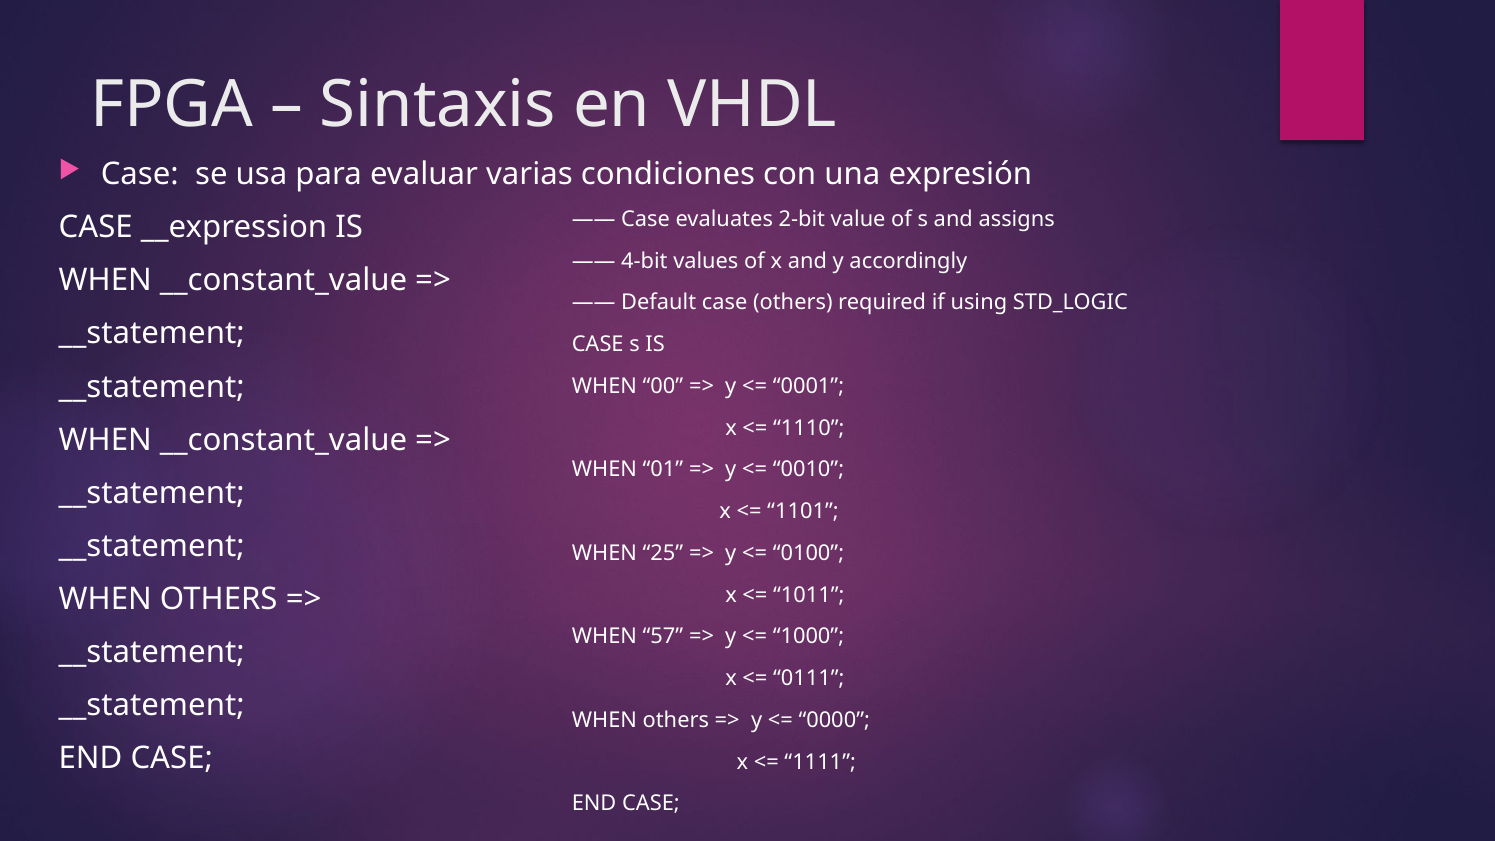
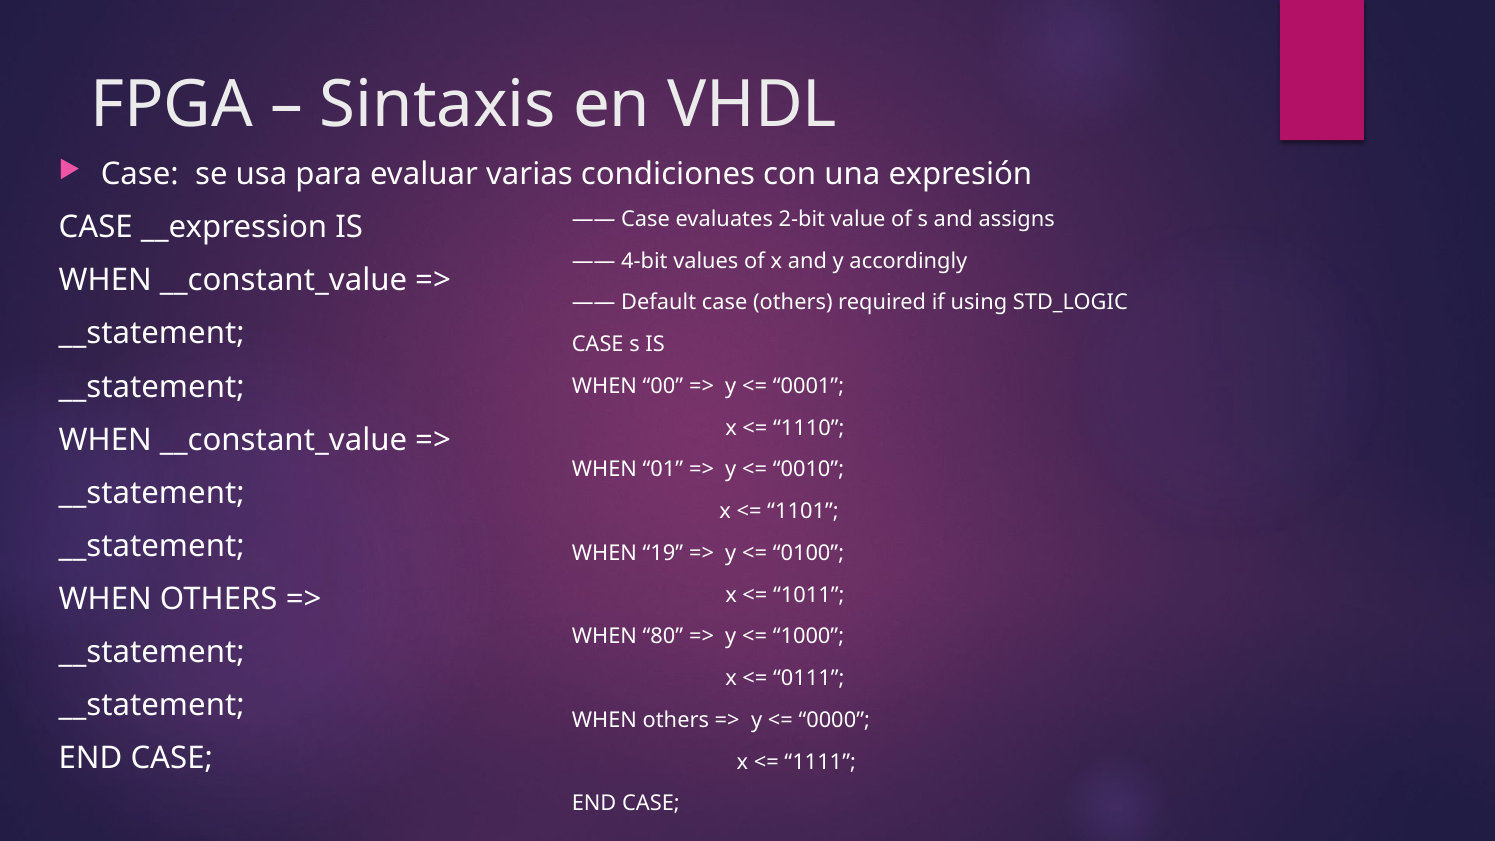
25: 25 -> 19 (663, 553)
57: 57 -> 80 (663, 637)
